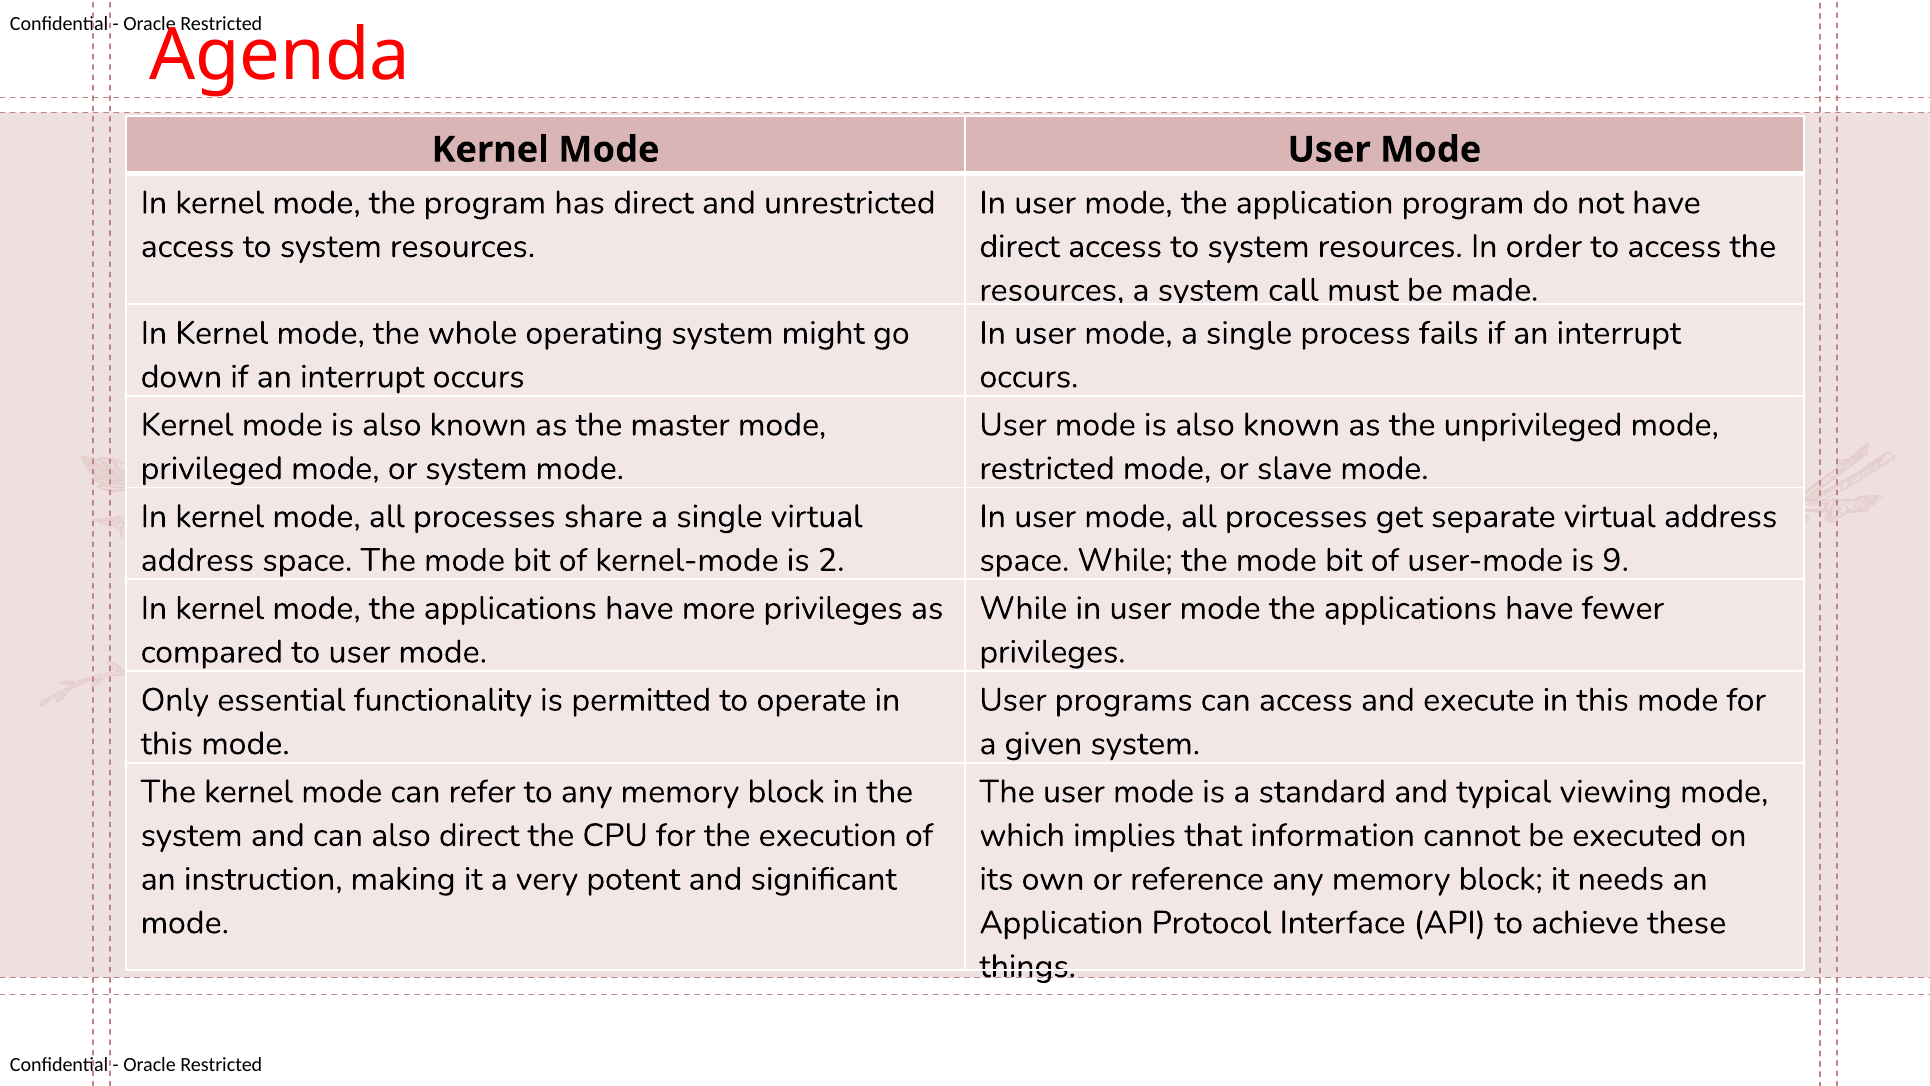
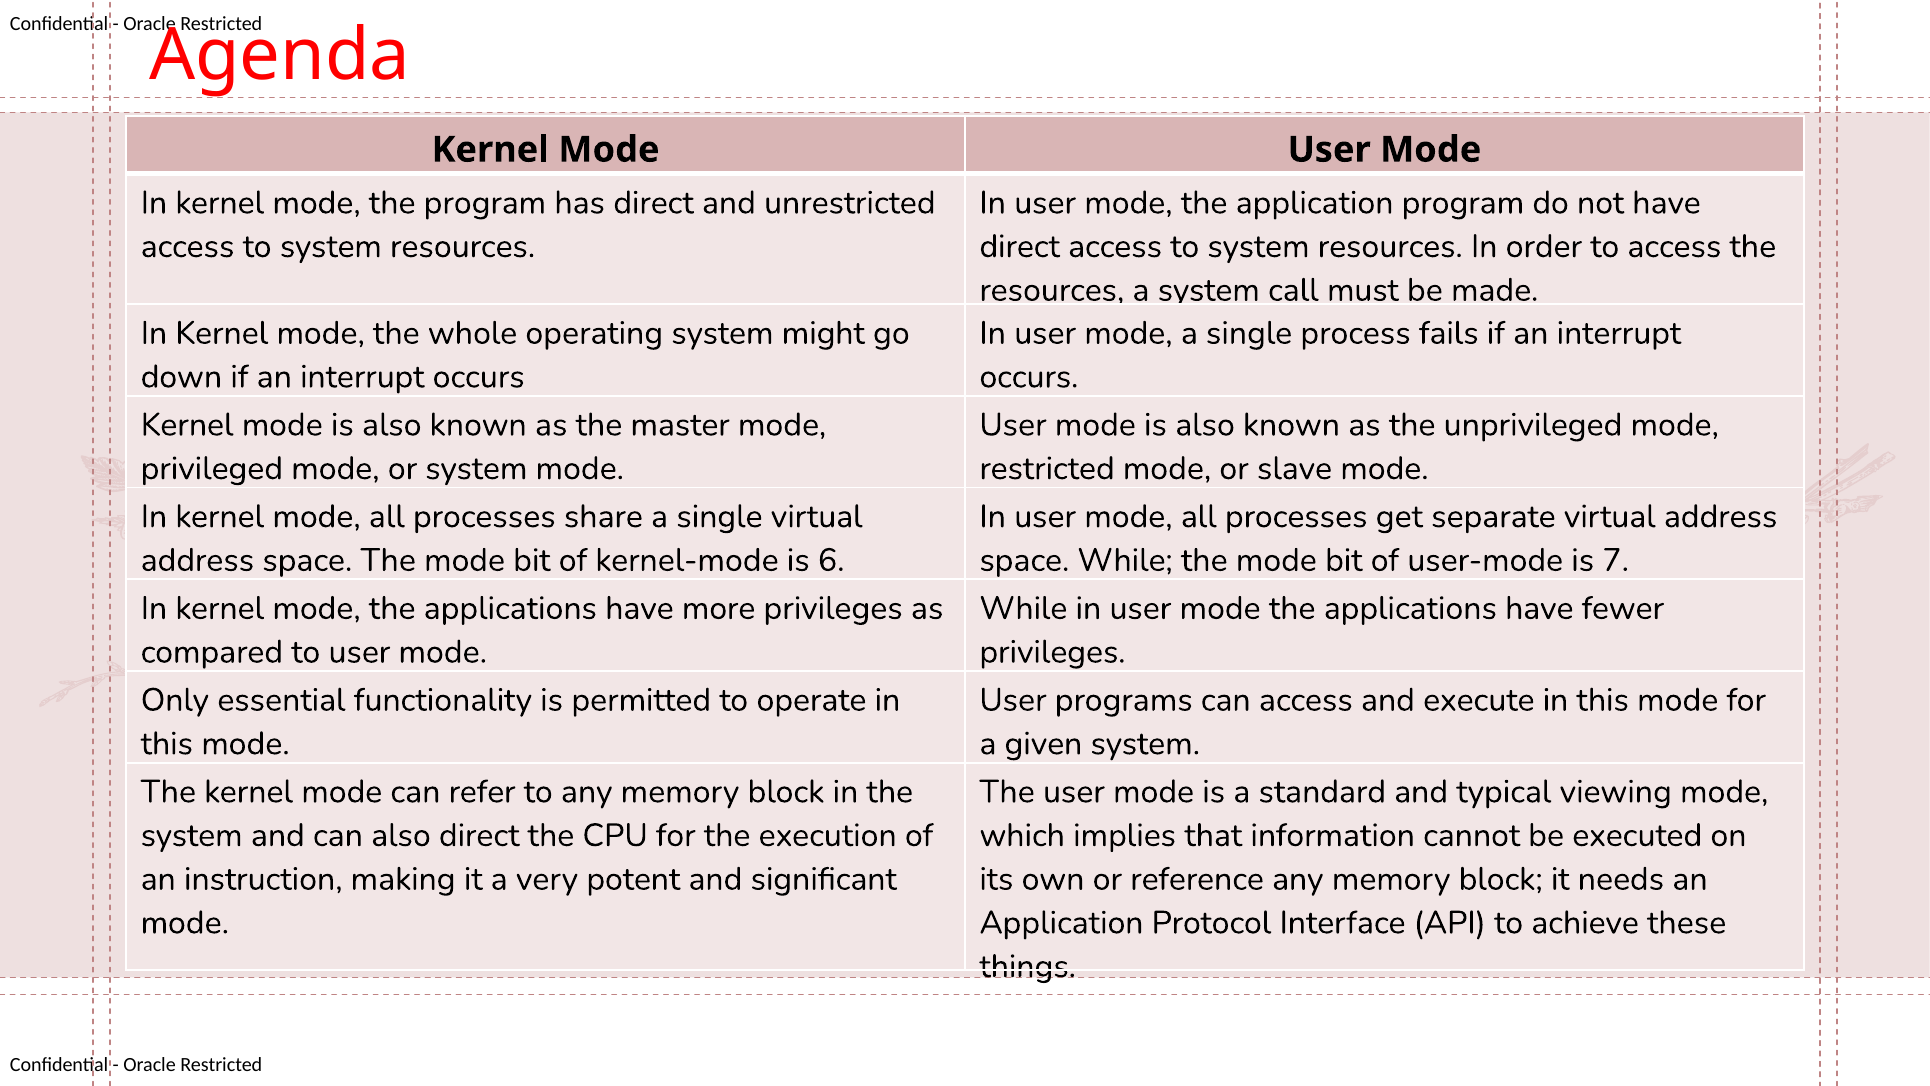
2: 2 -> 6 (831, 560)
9: 9 -> 7 (1616, 560)
